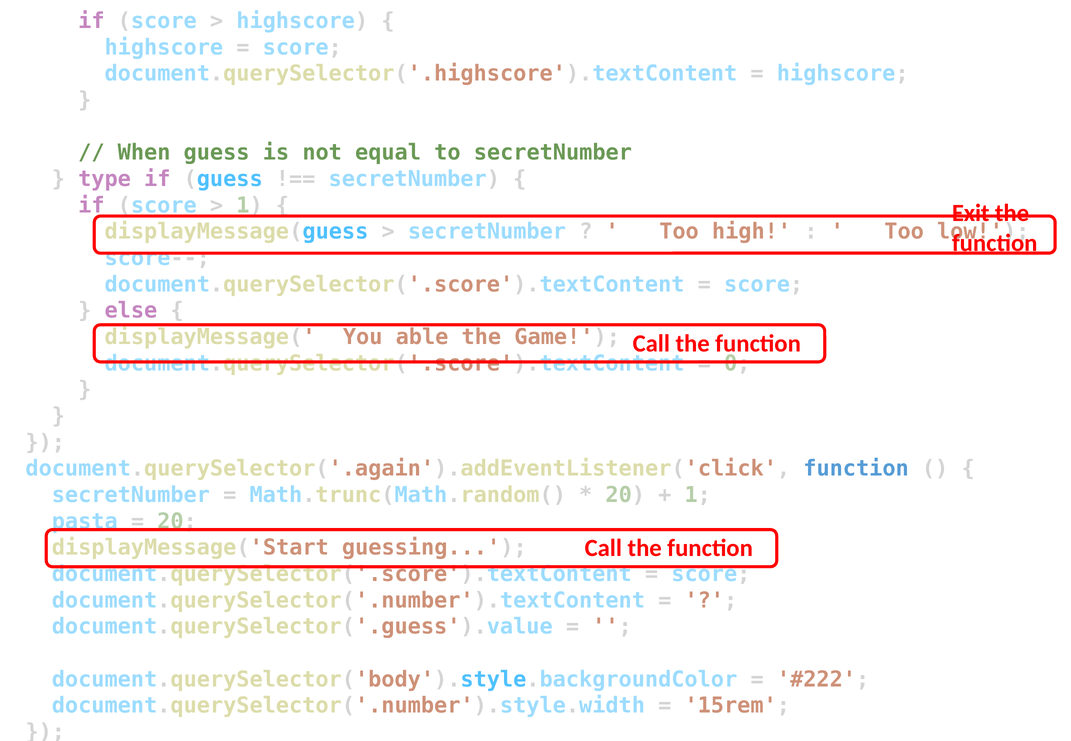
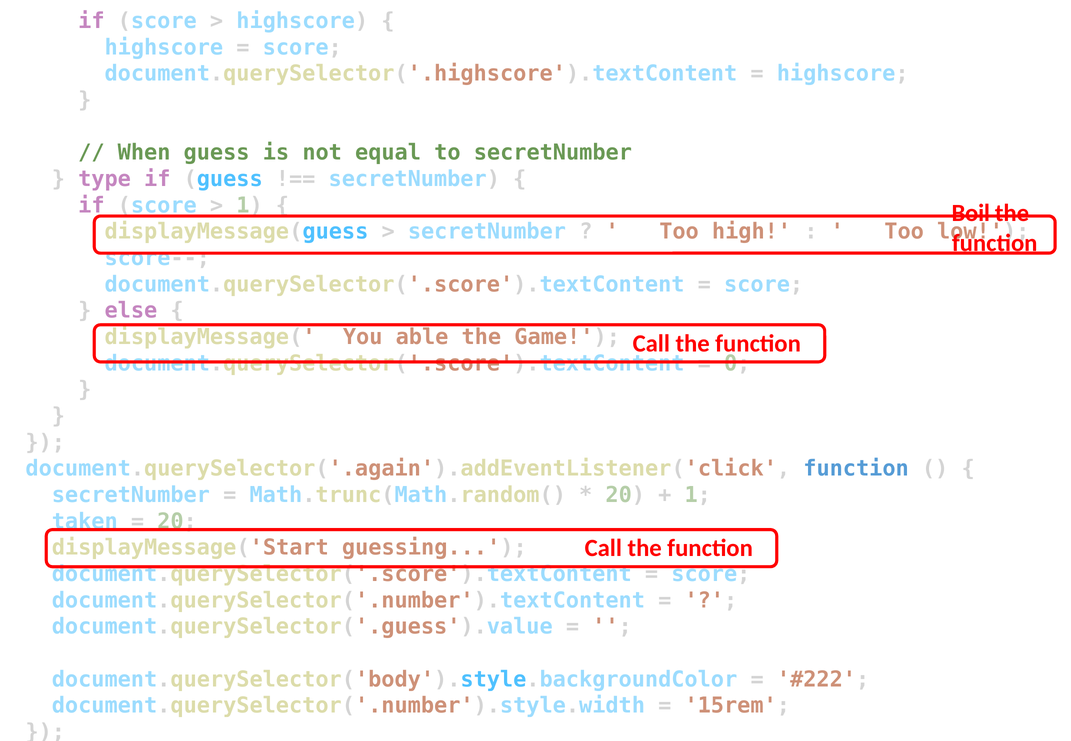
Exit: Exit -> Boil (971, 213)
pasta: pasta -> taken (85, 522)
